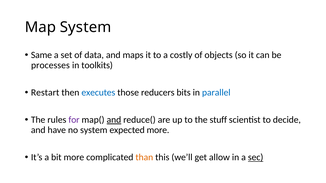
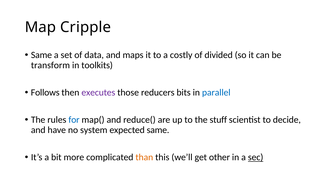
Map System: System -> Cripple (86, 27)
objects: objects -> divided (219, 55)
processes: processes -> transform (50, 65)
Restart: Restart -> Follows (45, 93)
executes colour: blue -> purple (98, 93)
for colour: purple -> blue (74, 120)
and underline: present -> none (114, 120)
expected more: more -> same (158, 130)
allow: allow -> other (219, 158)
